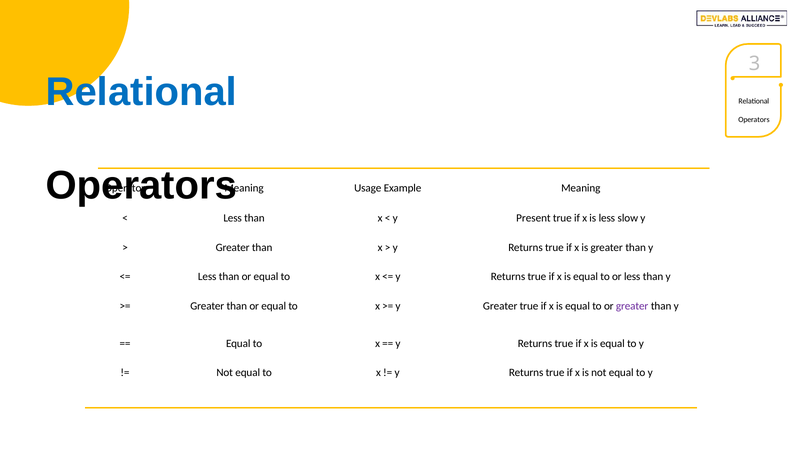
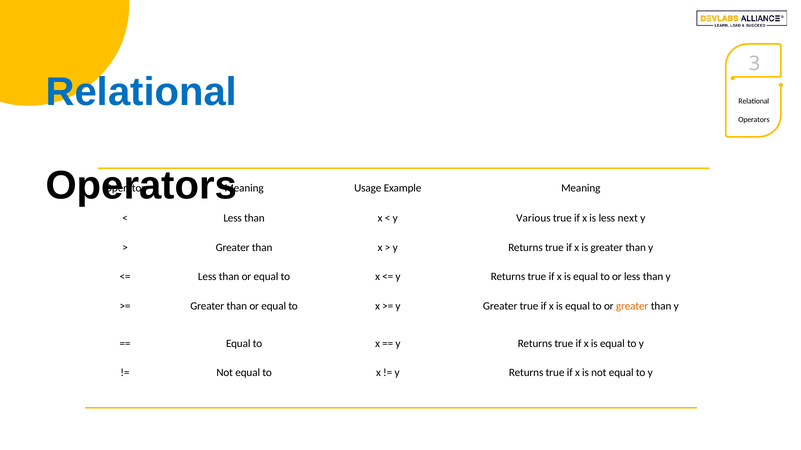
Present: Present -> Various (533, 218)
slow: slow -> next (628, 218)
greater colour: purple -> orange (632, 306)
